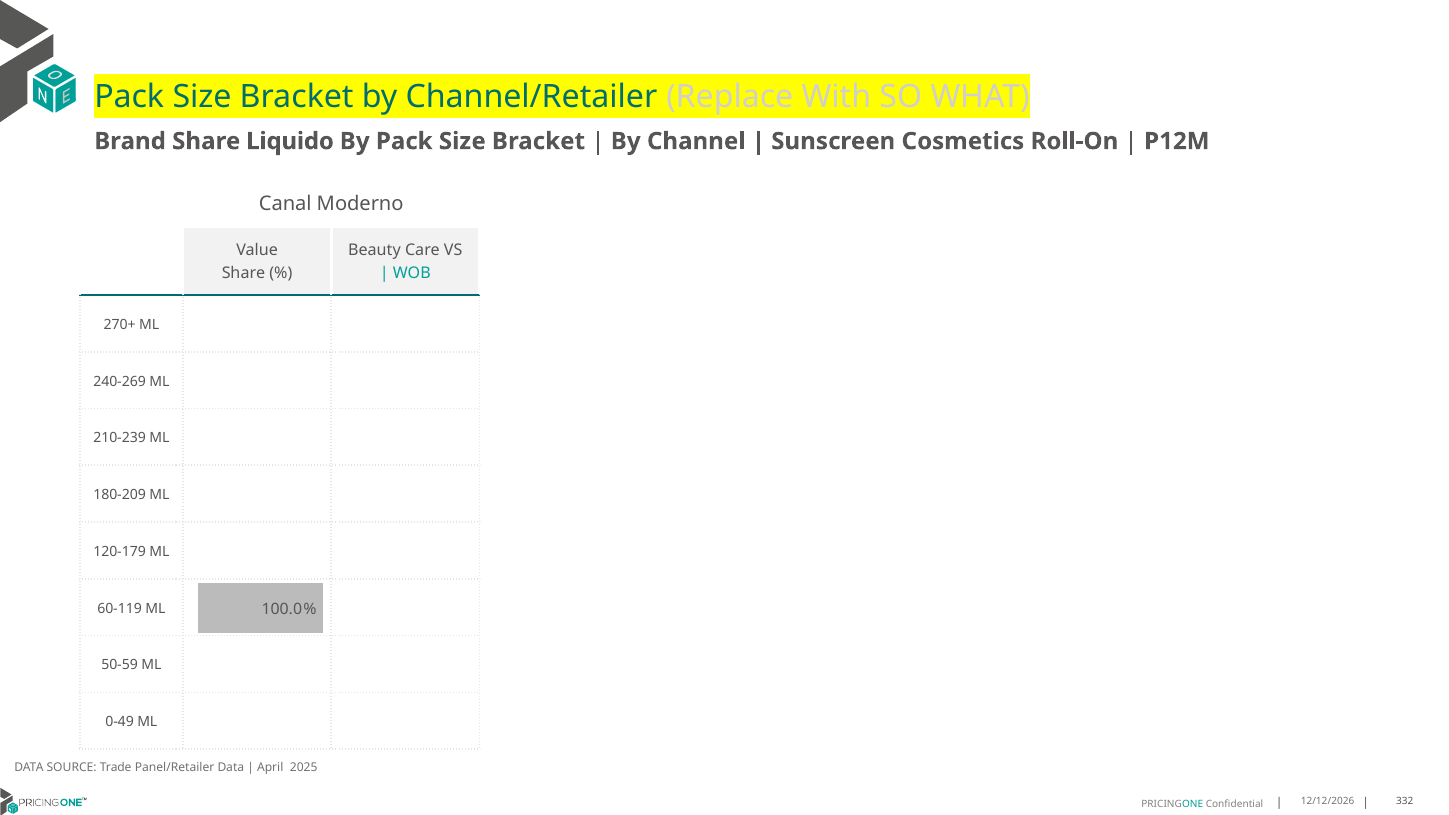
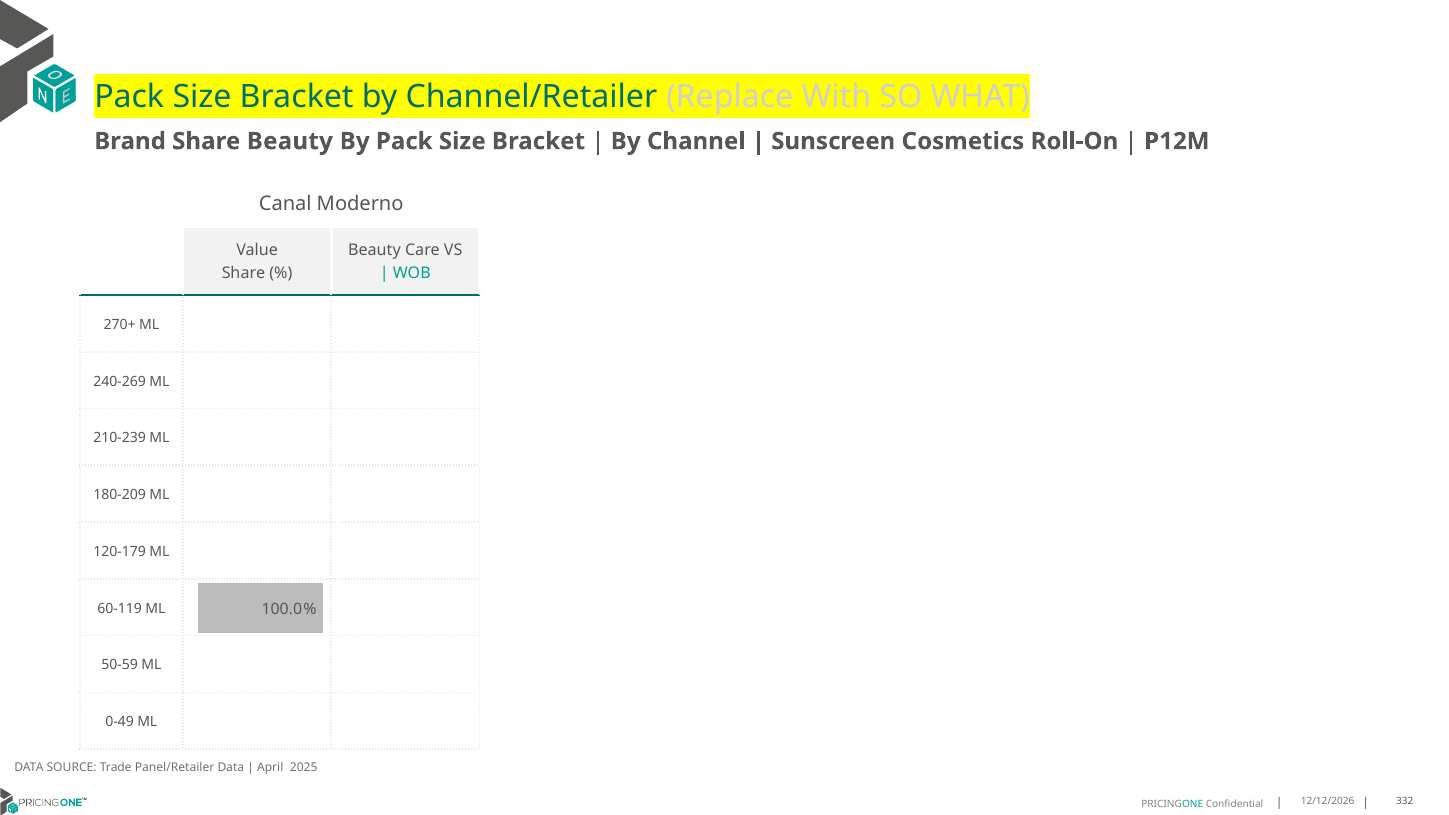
Share Liquido: Liquido -> Beauty (290, 141)
